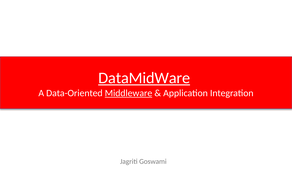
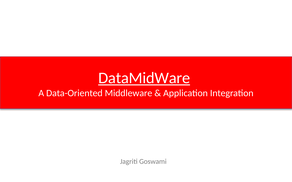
Middleware underline: present -> none (129, 93)
